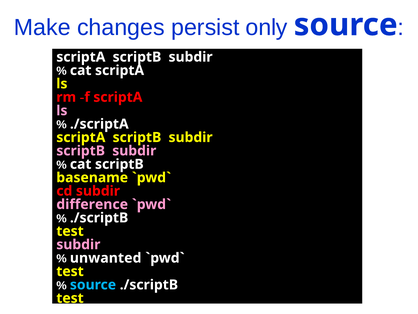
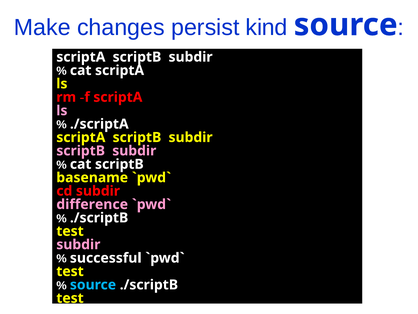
only: only -> kind (267, 28)
unwanted: unwanted -> successful (106, 258)
